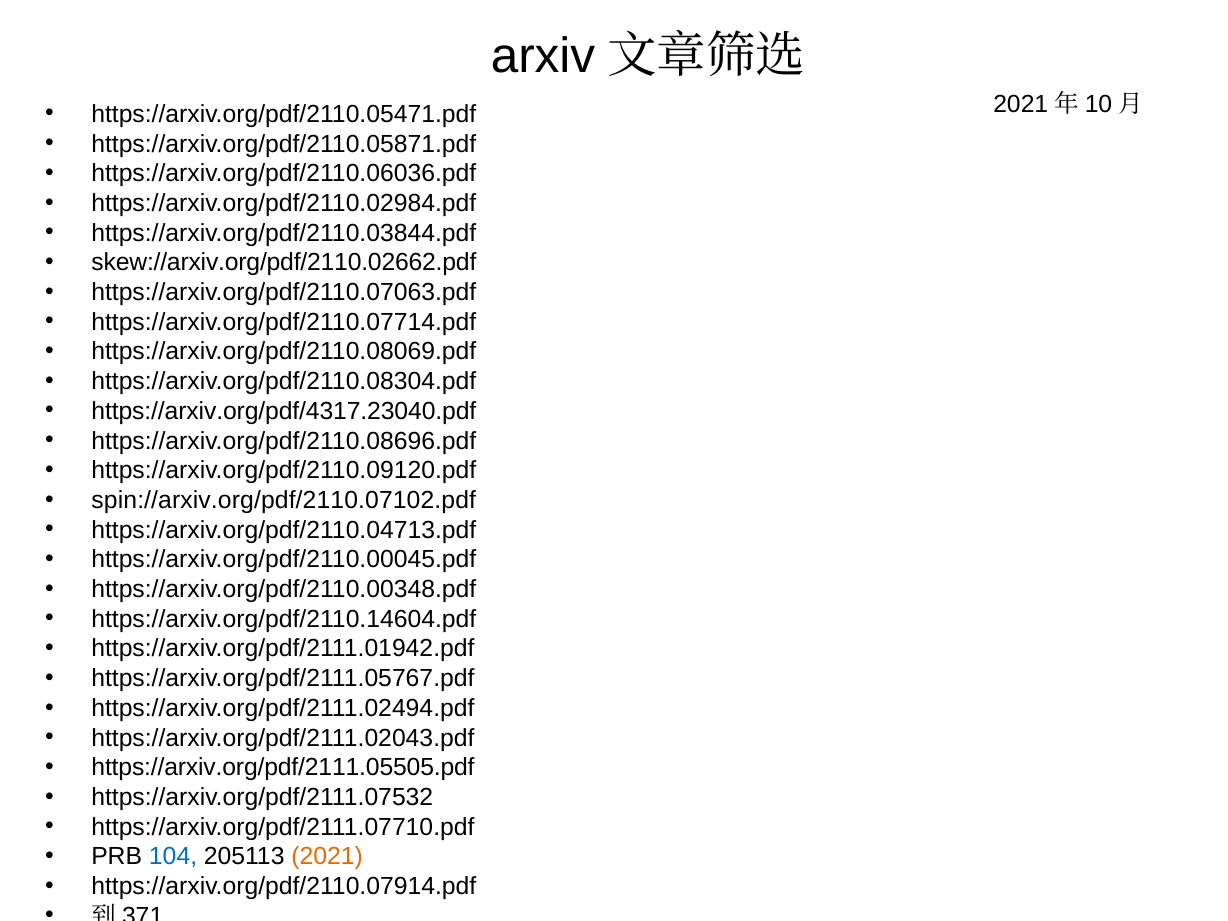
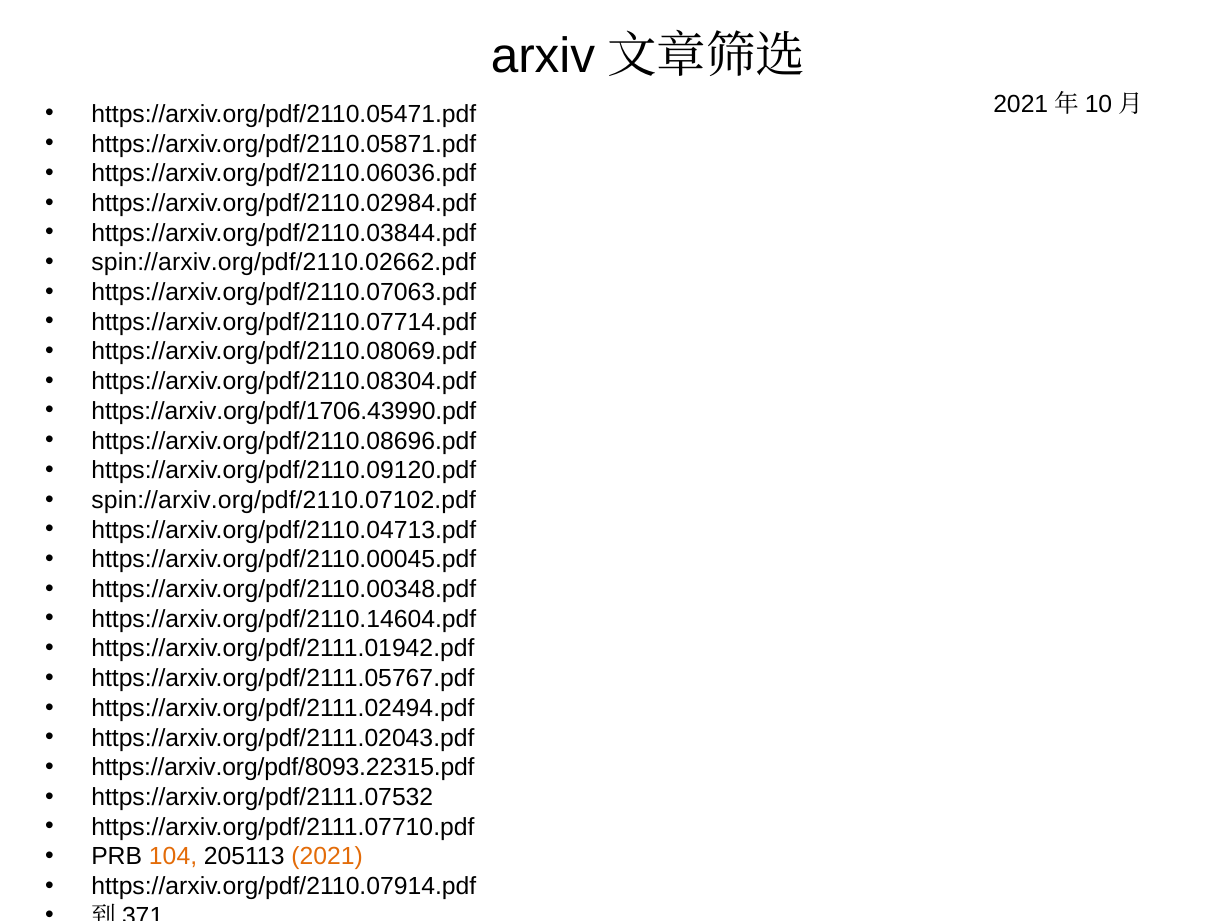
skew://arxiv.org/pdf/2110.02662.pdf: skew://arxiv.org/pdf/2110.02662.pdf -> spin://arxiv.org/pdf/2110.02662.pdf (284, 263)
https://arxiv.org/pdf/4317.23040.pdf: https://arxiv.org/pdf/4317.23040.pdf -> https://arxiv.org/pdf/1706.43990.pdf (284, 411)
https://arxiv.org/pdf/2111.05505.pdf: https://arxiv.org/pdf/2111.05505.pdf -> https://arxiv.org/pdf/8093.22315.pdf (283, 768)
104 colour: blue -> orange (173, 857)
